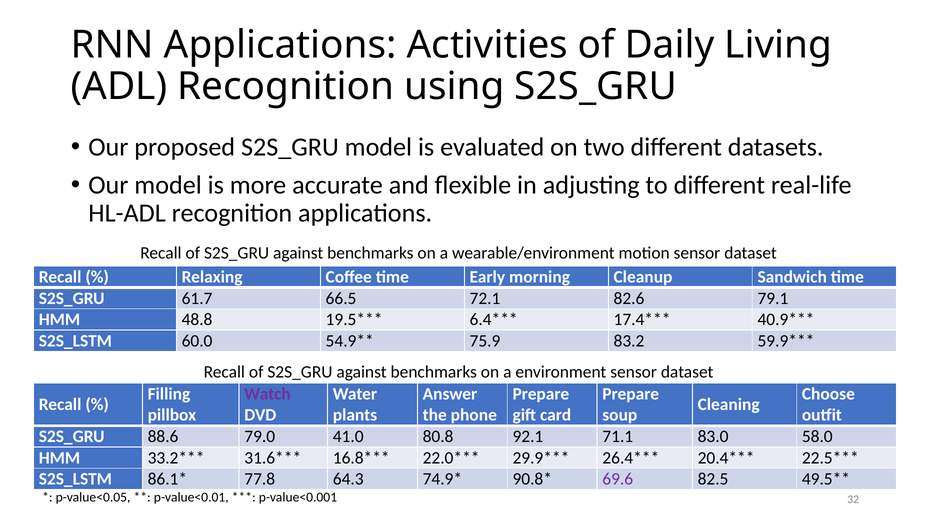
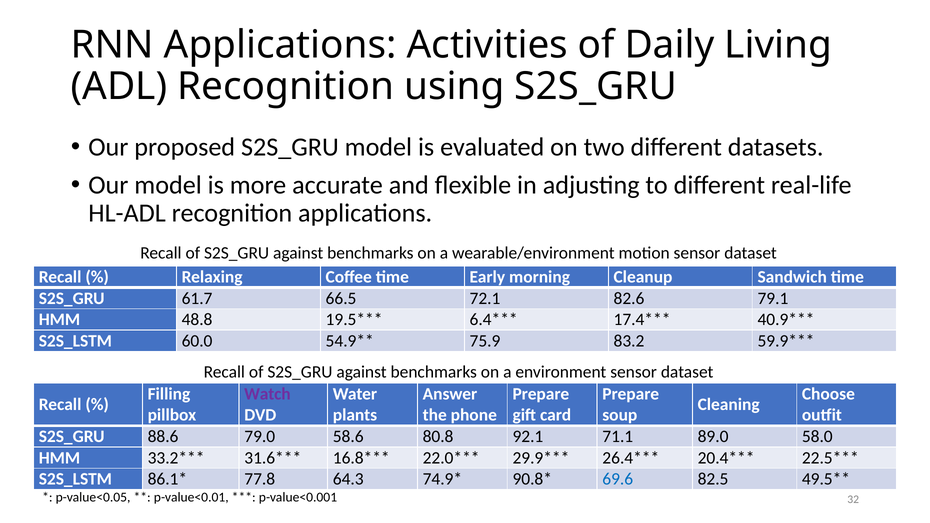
41.0: 41.0 -> 58.6 (348, 437)
83.0: 83.0 -> 89.0 (713, 437)
69.6 colour: purple -> blue (618, 479)
